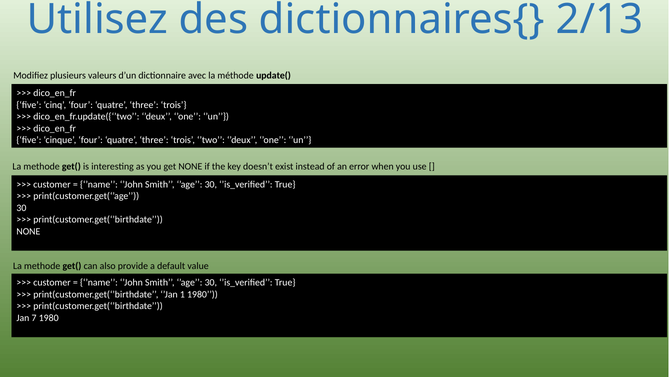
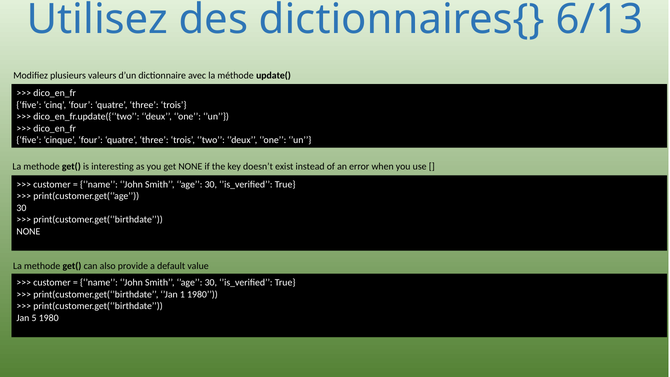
2/13: 2/13 -> 6/13 (599, 19)
7: 7 -> 5 (34, 318)
